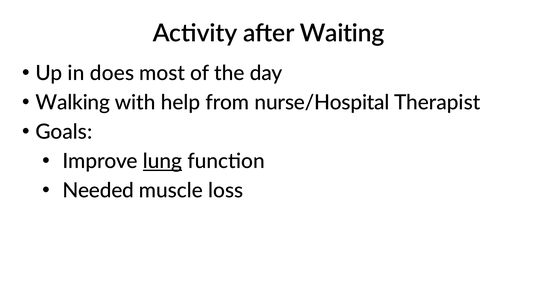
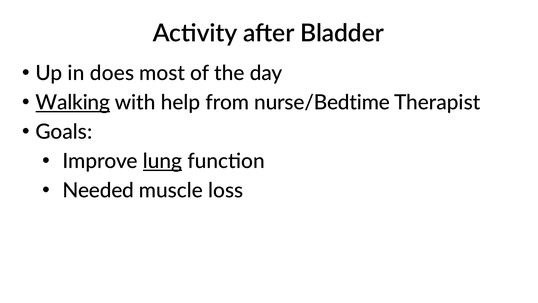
Waiting: Waiting -> Bladder (342, 33)
Walking underline: none -> present (73, 103)
nurse/Hospital: nurse/Hospital -> nurse/Bedtime (322, 103)
